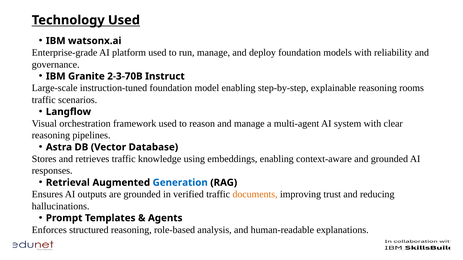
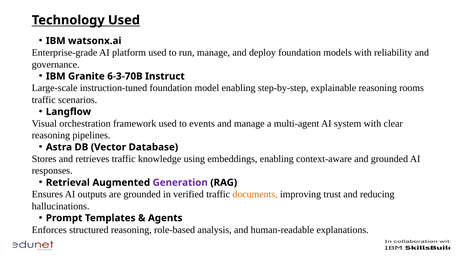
2-3-70B: 2-3-70B -> 6-3-70B (125, 76)
reason: reason -> events (202, 124)
Generation colour: blue -> purple (180, 183)
